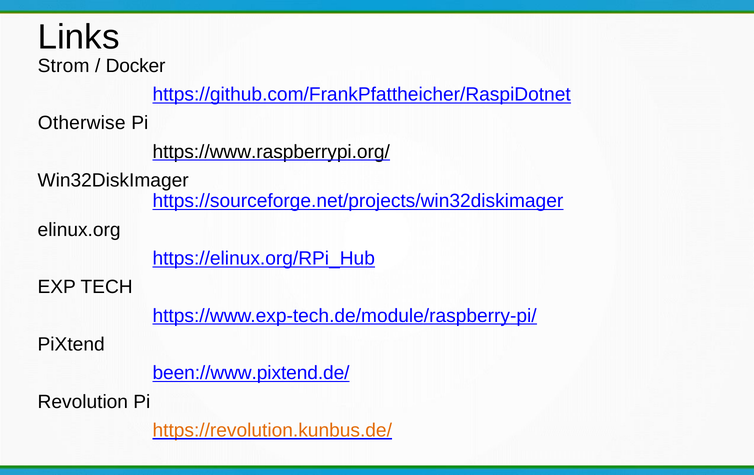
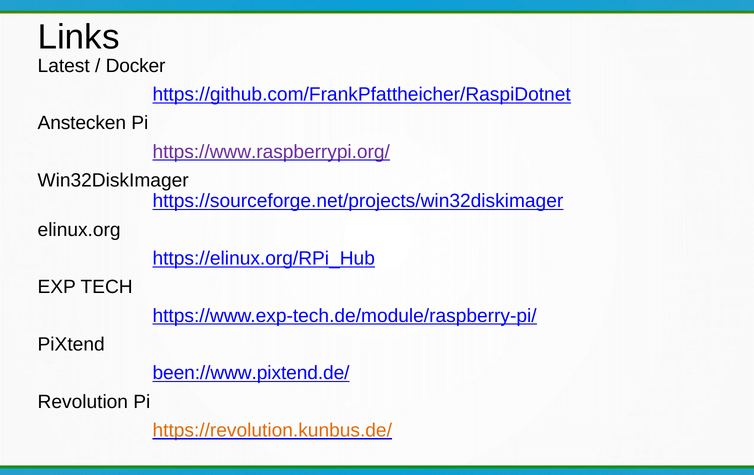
Strom: Strom -> Latest (64, 66)
Otherwise: Otherwise -> Anstecken (82, 123)
https://www.raspberrypi.org/ colour: black -> purple (271, 152)
